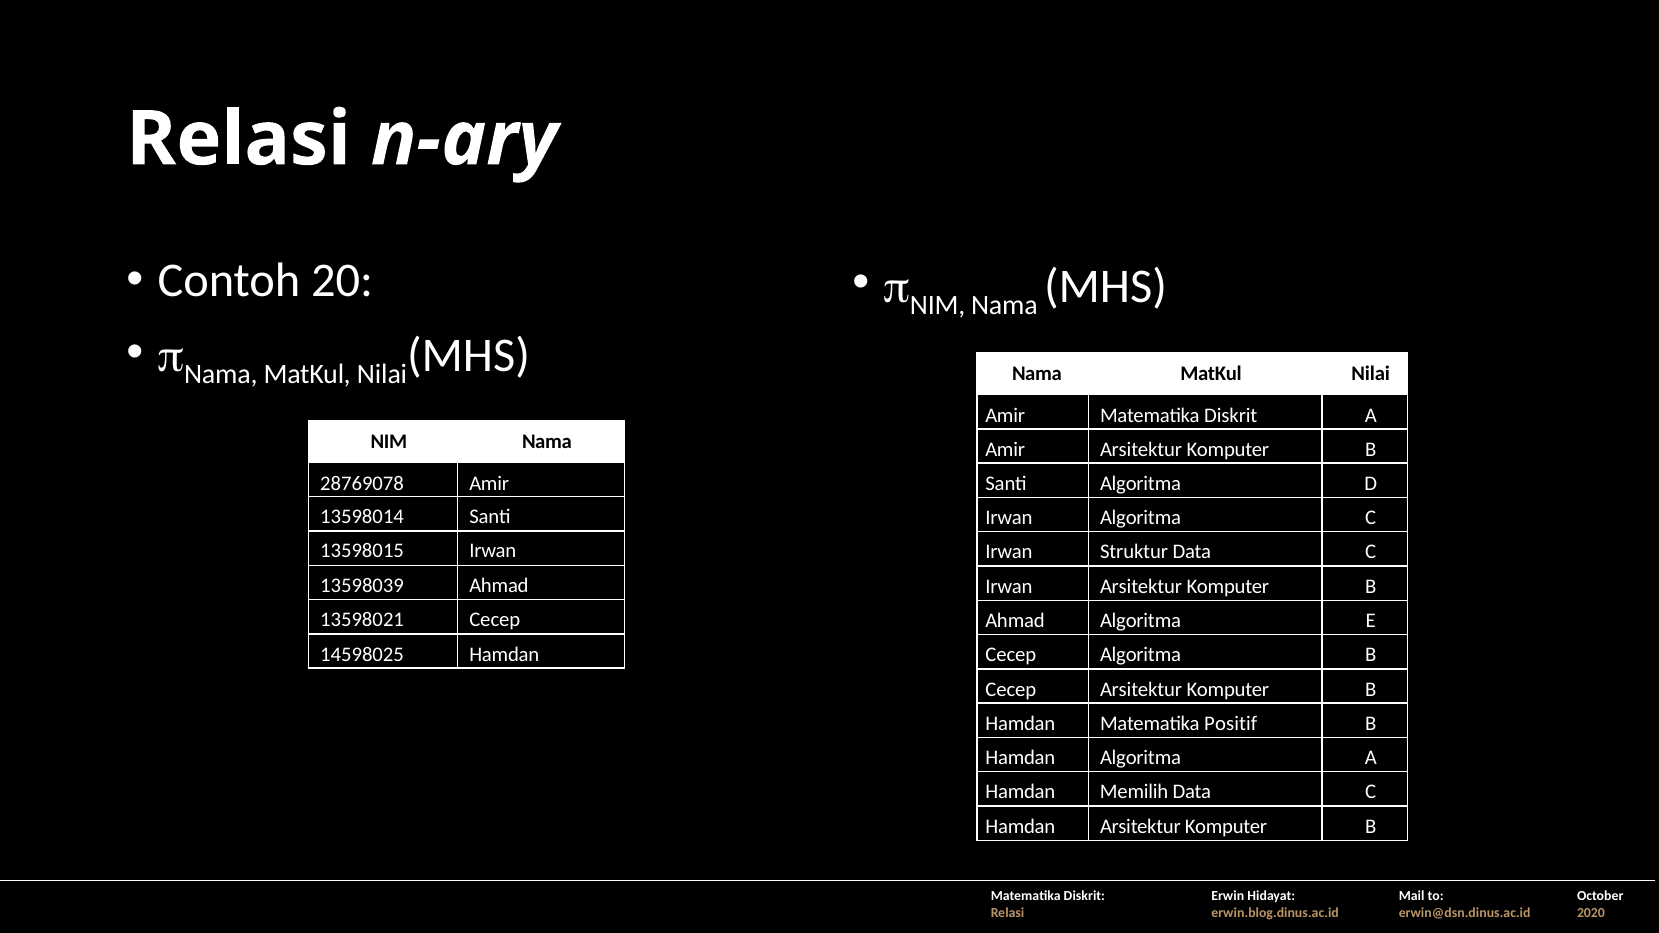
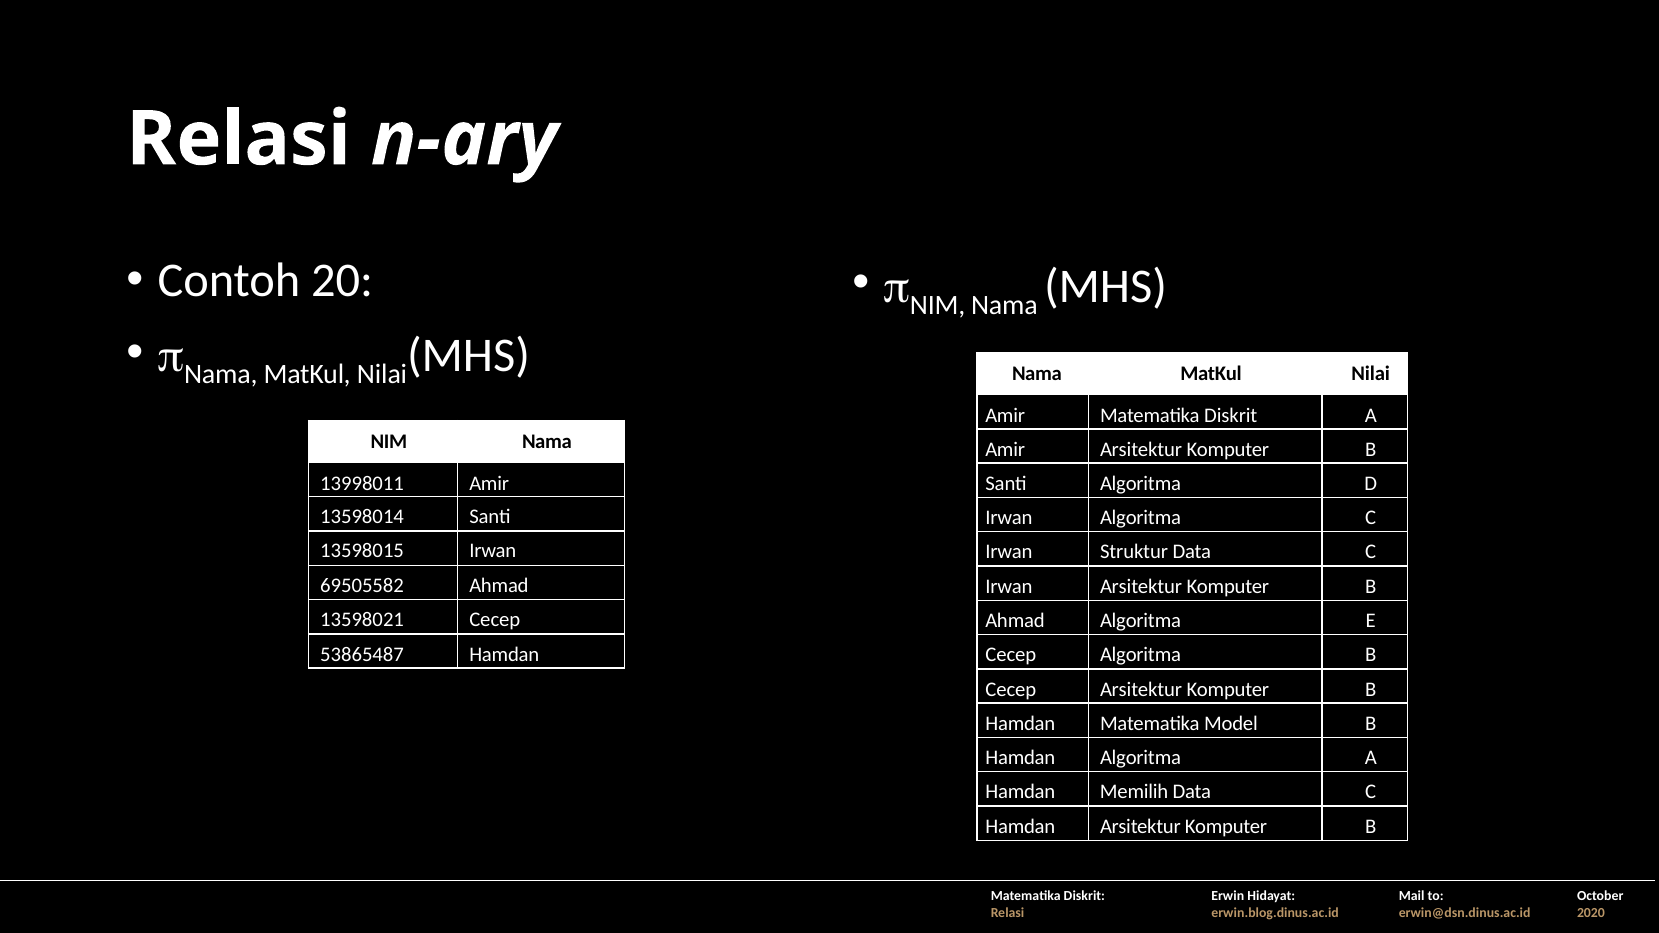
28769078: 28769078 -> 13998011 (362, 483)
13598039: 13598039 -> 69505582 (362, 586)
14598025: 14598025 -> 53865487 (362, 655)
Positif: Positif -> Model (1231, 724)
